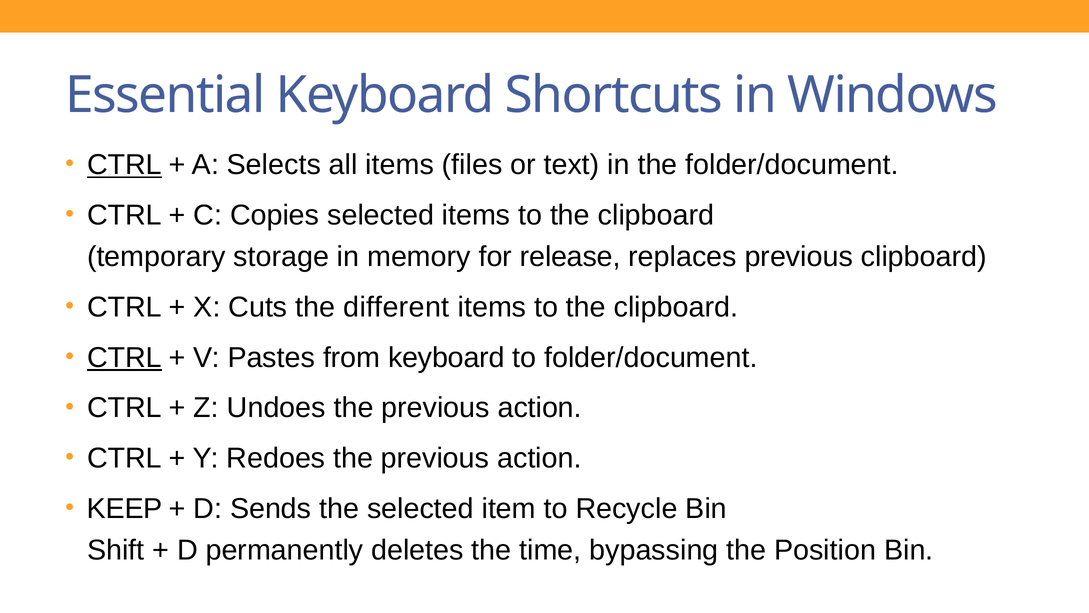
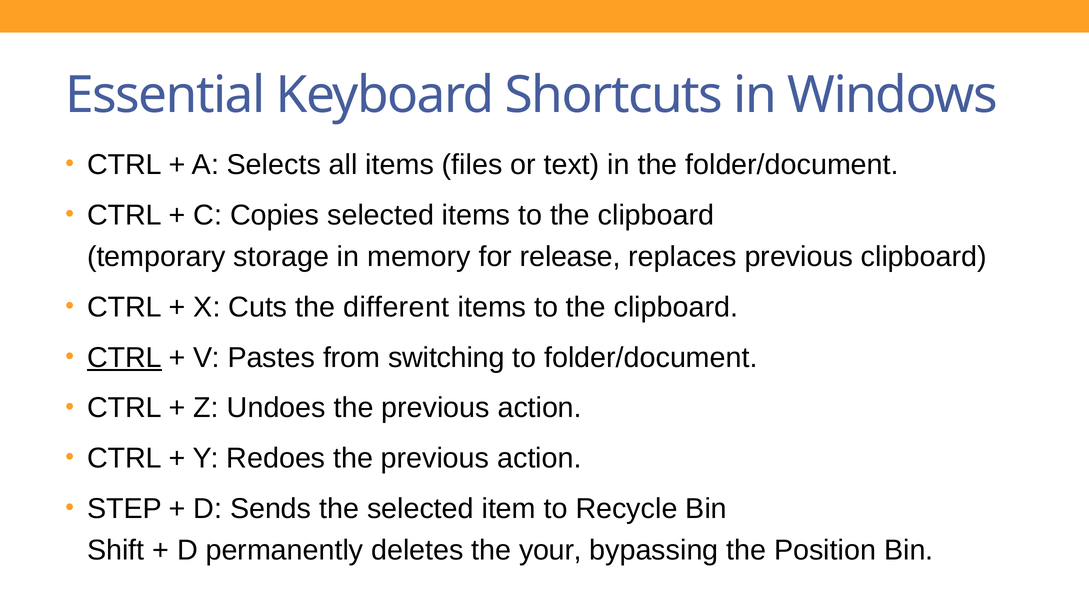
CTRL underline: present -> none (125, 165)
from keyboard: keyboard -> switching (446, 357)
KEEP: KEEP -> STEP (125, 509)
time: time -> your (550, 550)
